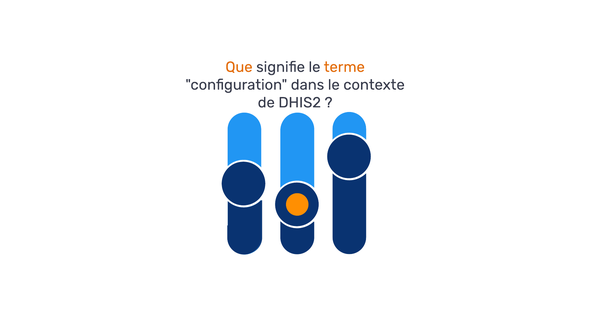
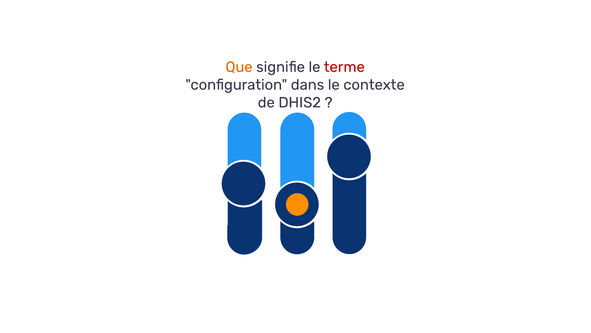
terme colour: orange -> red (344, 67)
